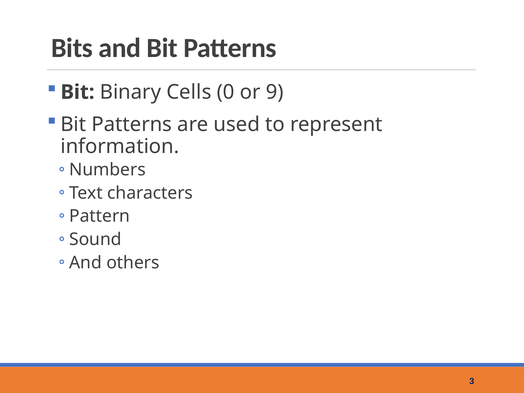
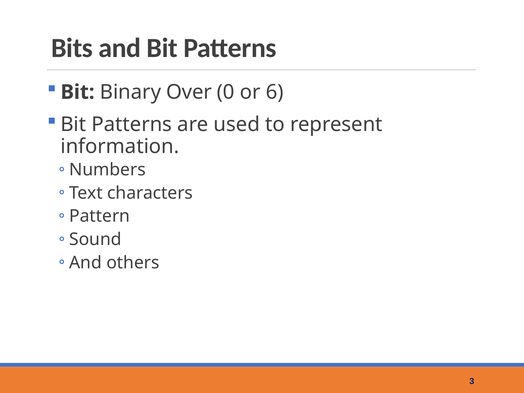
Cells: Cells -> Over (189, 92)
9: 9 -> 6 (275, 92)
